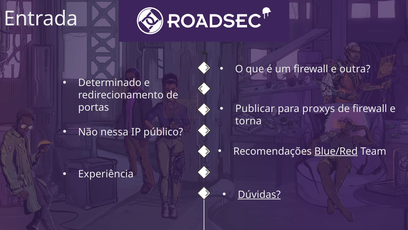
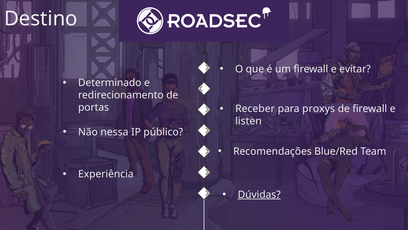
Entrada: Entrada -> Destino (41, 19)
outra: outra -> evitar (355, 69)
Publicar: Publicar -> Receber (255, 109)
torna: torna -> listen (248, 121)
Blue/Red underline: present -> none (336, 151)
